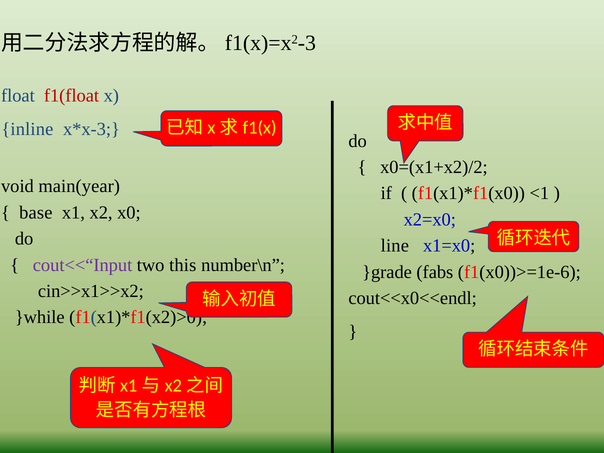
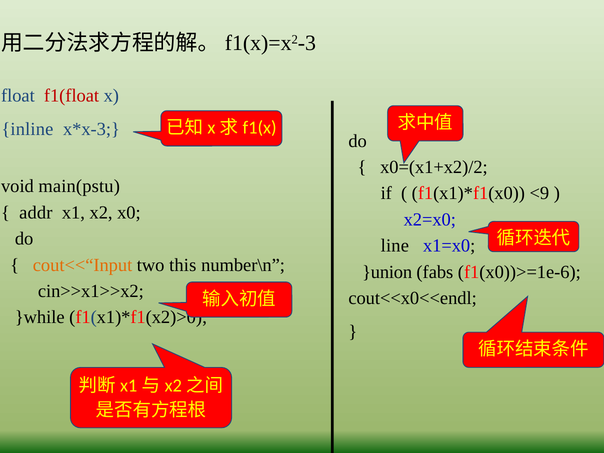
main(year: main(year -> main(pstu (79, 186)
<1: <1 -> <9 (539, 193)
base: base -> addr (36, 213)
cout<<“Input colour: purple -> orange (83, 265)
}grade: }grade -> }union (387, 272)
